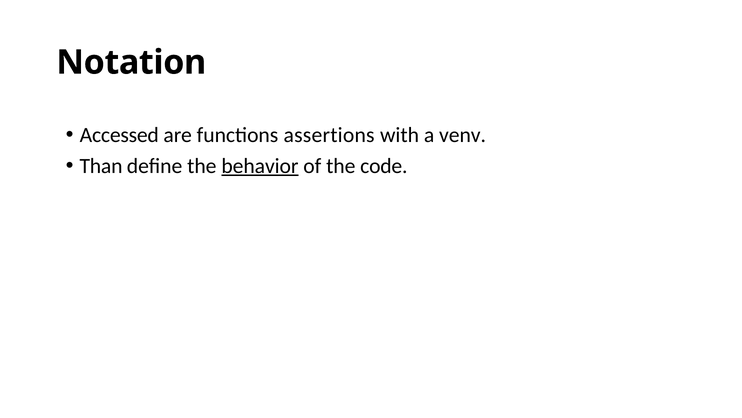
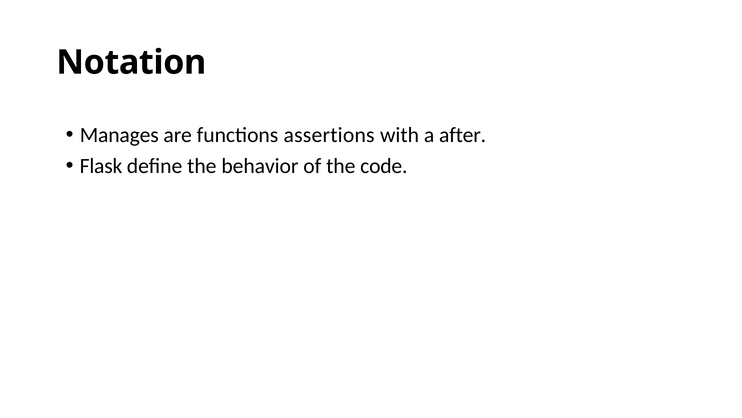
Accessed: Accessed -> Manages (119, 135)
venv: venv -> after (463, 135)
Than: Than -> Flask (101, 166)
behavior underline: present -> none (260, 166)
